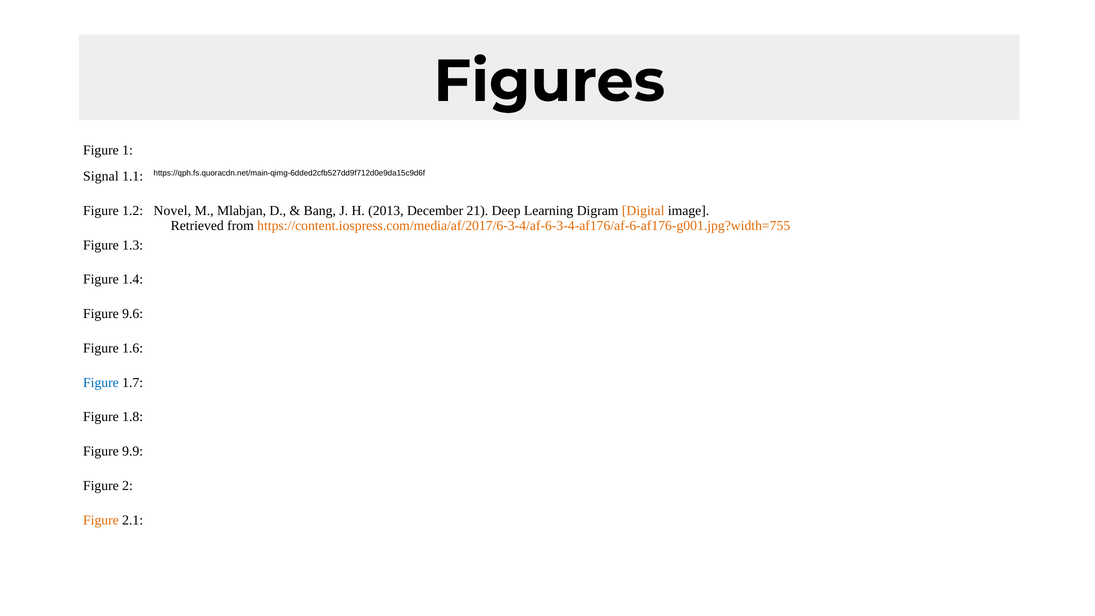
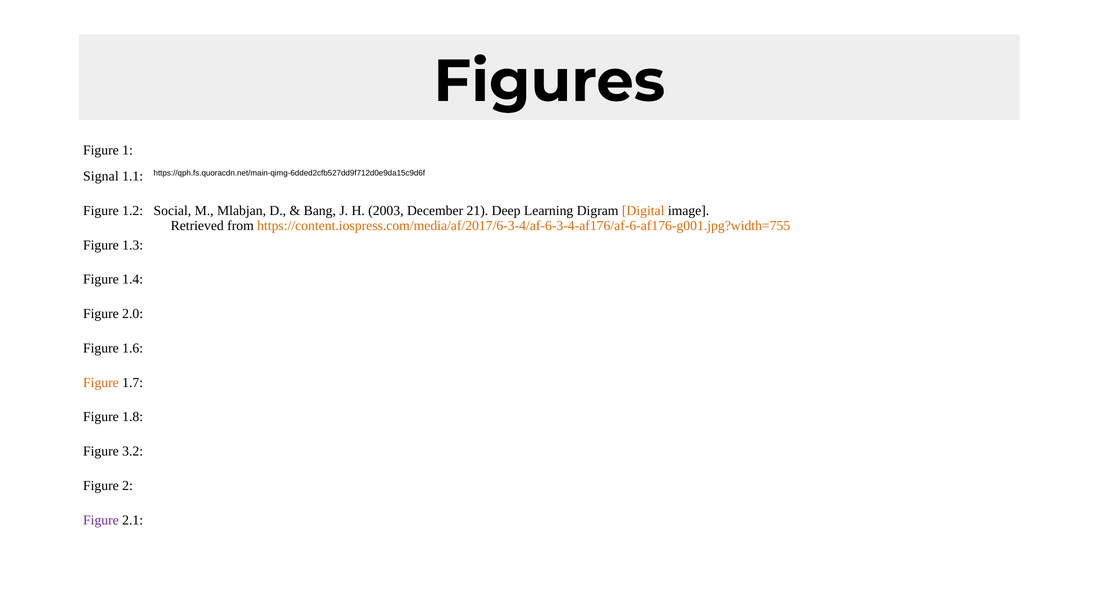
Novel: Novel -> Social (172, 211)
2013: 2013 -> 2003 (386, 211)
9.6: 9.6 -> 2.0 (133, 314)
Figure colour: blue -> orange (101, 383)
9.9: 9.9 -> 3.2 (133, 451)
Figure colour: orange -> purple (101, 520)
